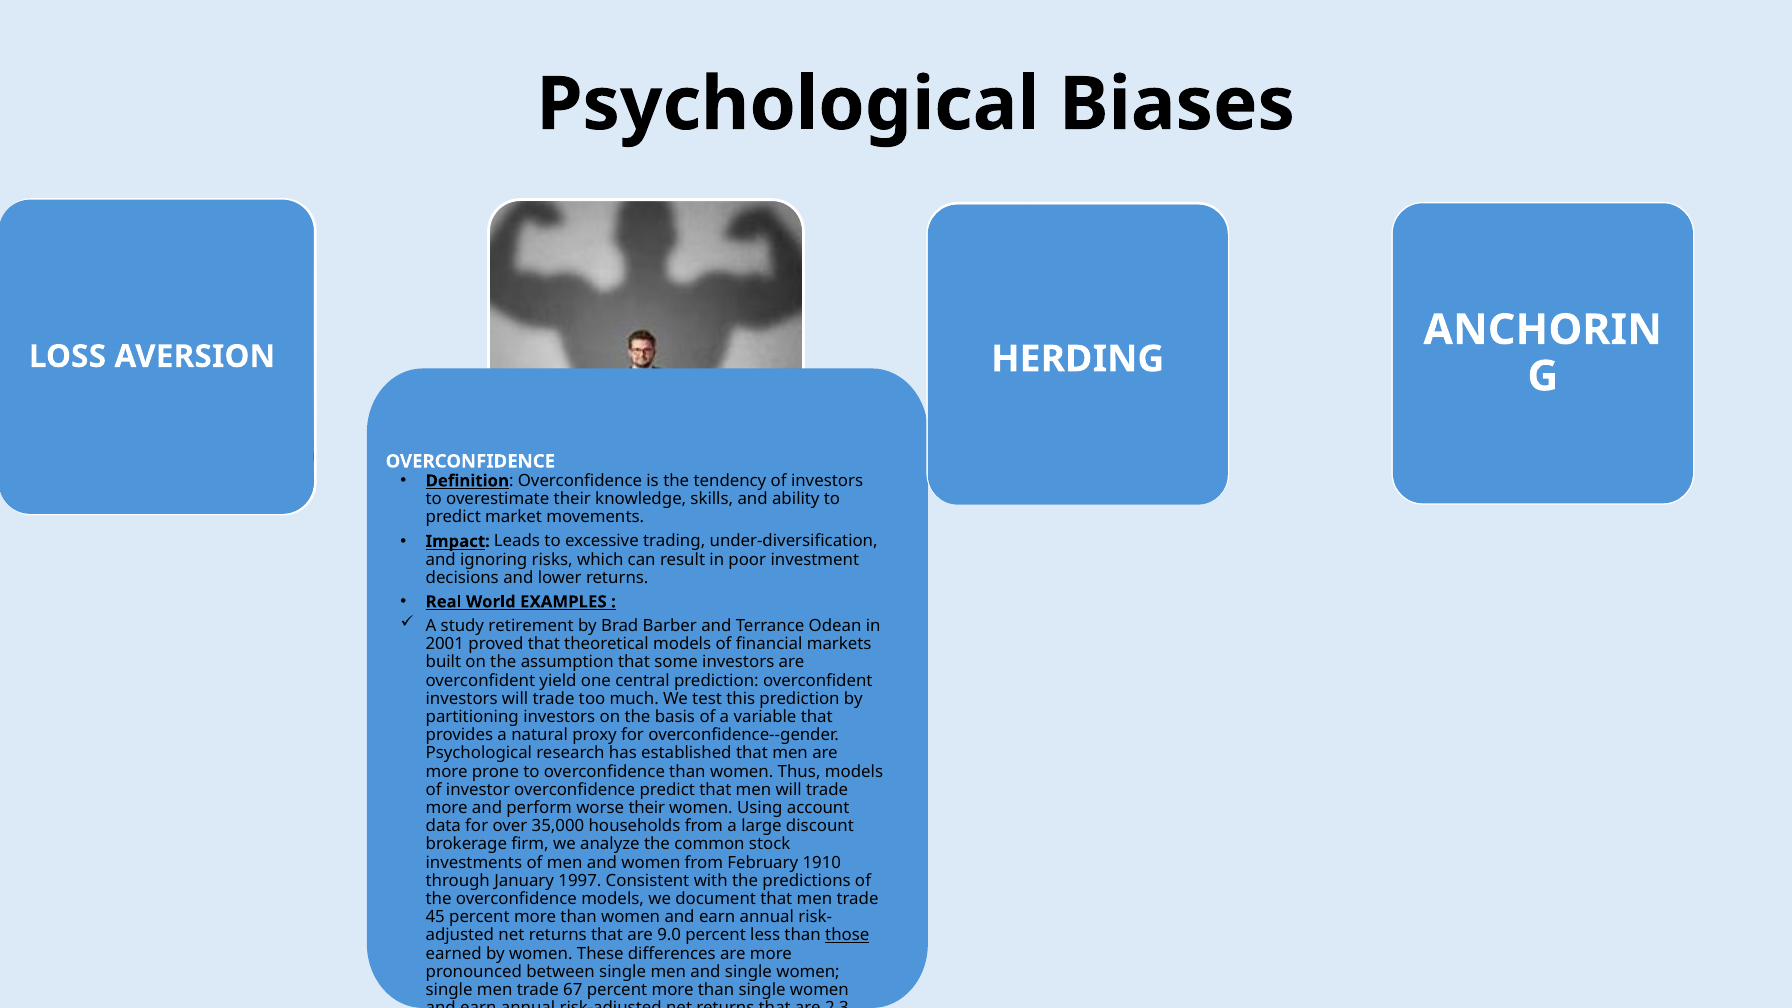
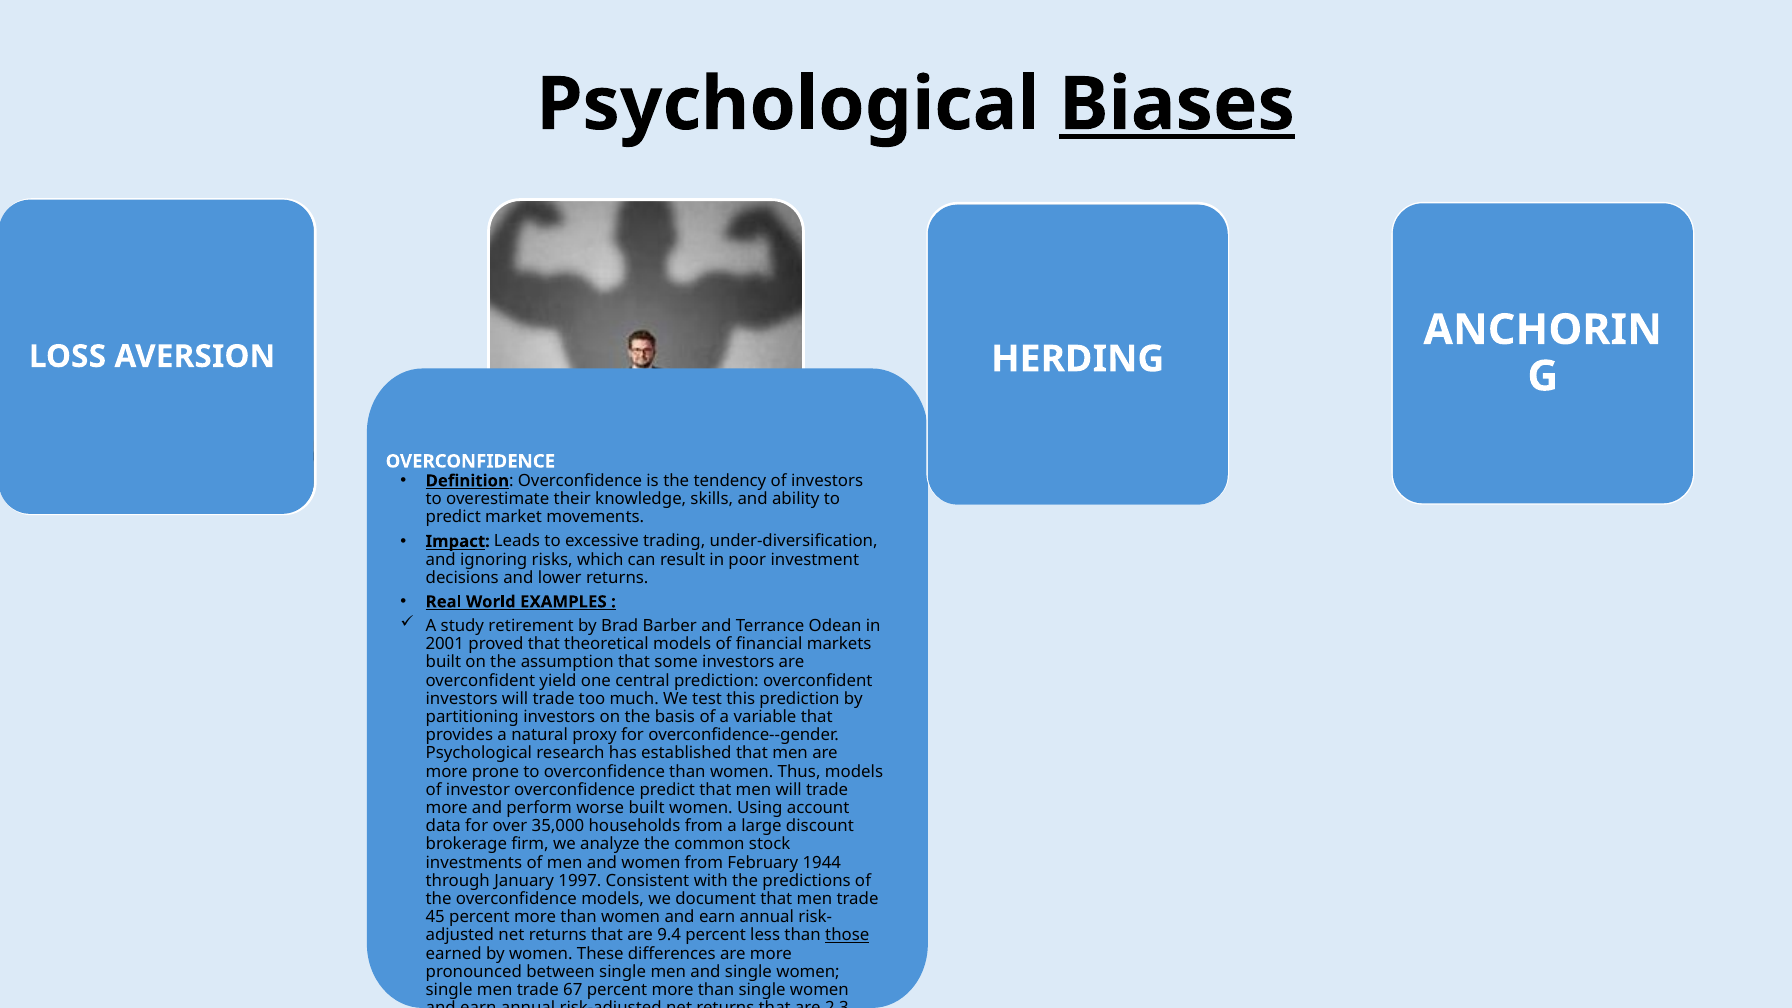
Biases underline: none -> present (1177, 105)
worse their: their -> built (647, 808)
1910: 1910 -> 1944 (822, 863)
9.0: 9.0 -> 9.4 (669, 935)
